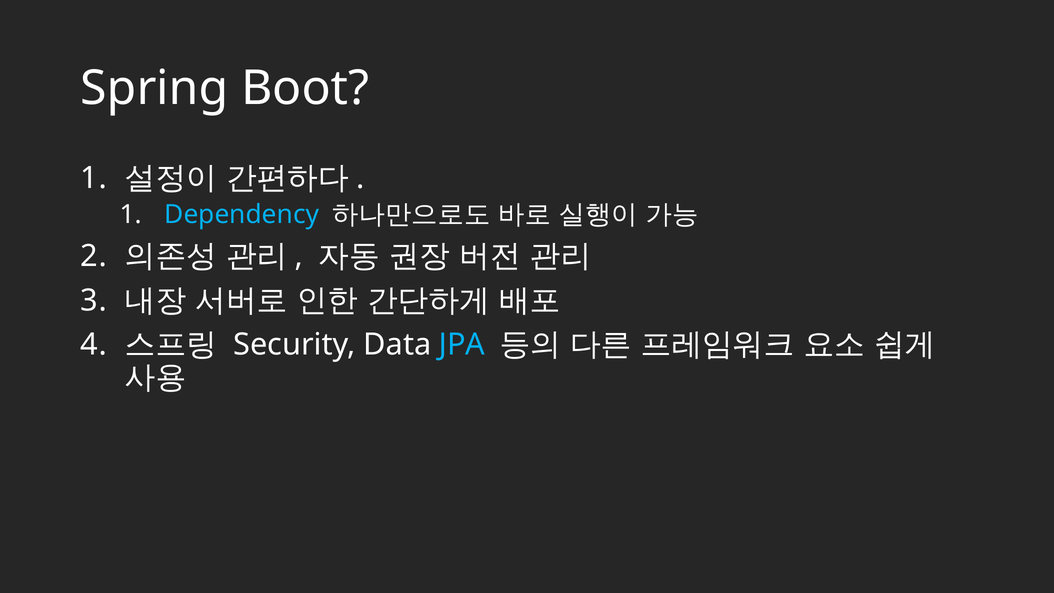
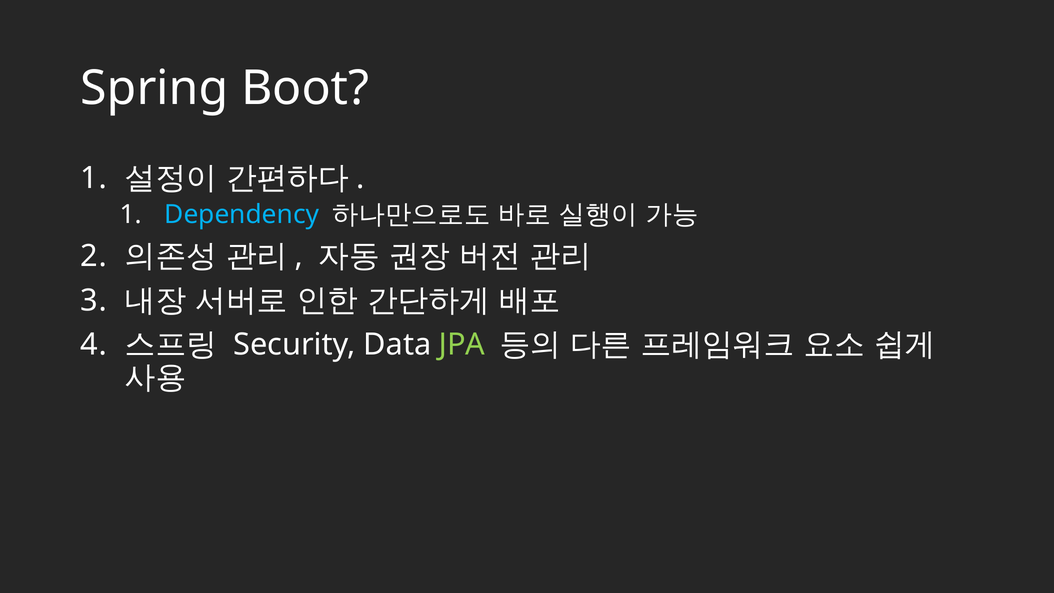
JPA colour: light blue -> light green (462, 344)
